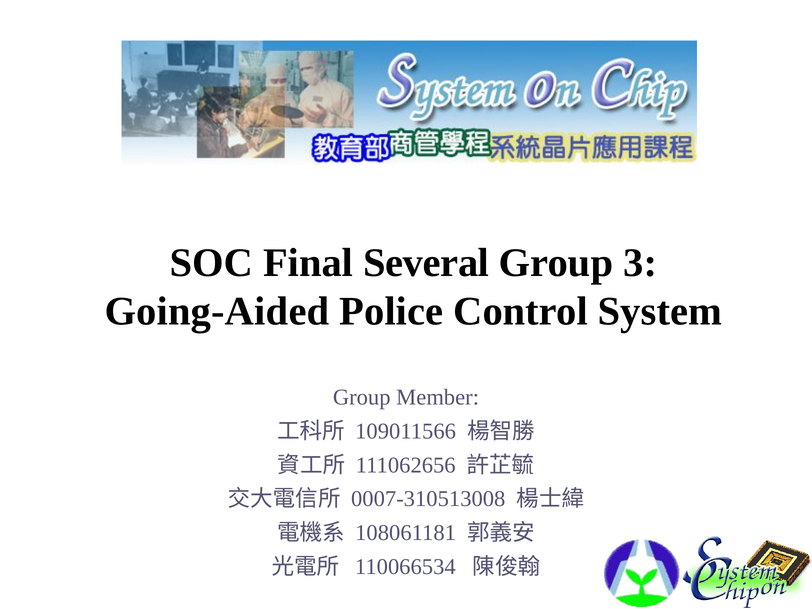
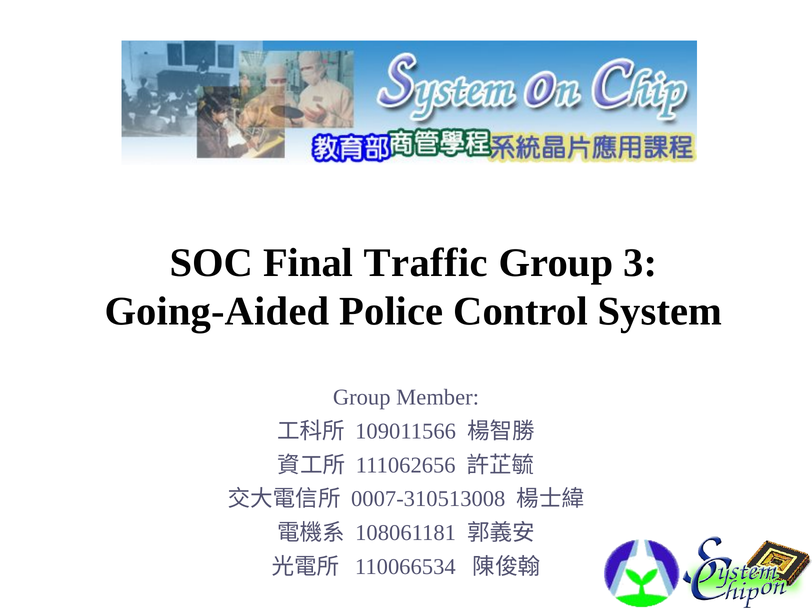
Several: Several -> Traffic (426, 263)
